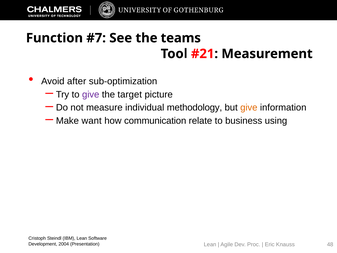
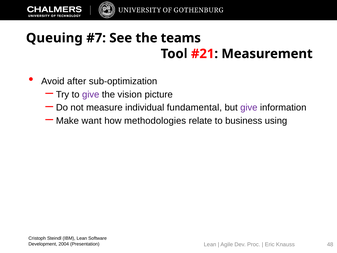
Function: Function -> Queuing (54, 38)
target: target -> vision (130, 94)
methodology: methodology -> fundamental (194, 108)
give colour: orange -> purple (249, 108)
communication: communication -> methodologies (155, 121)
